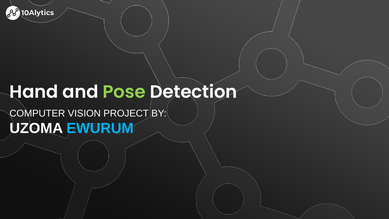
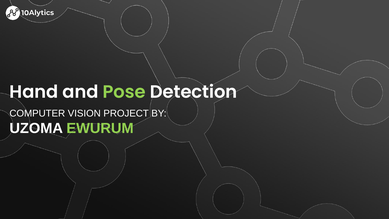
EWURUM colour: light blue -> light green (100, 128)
